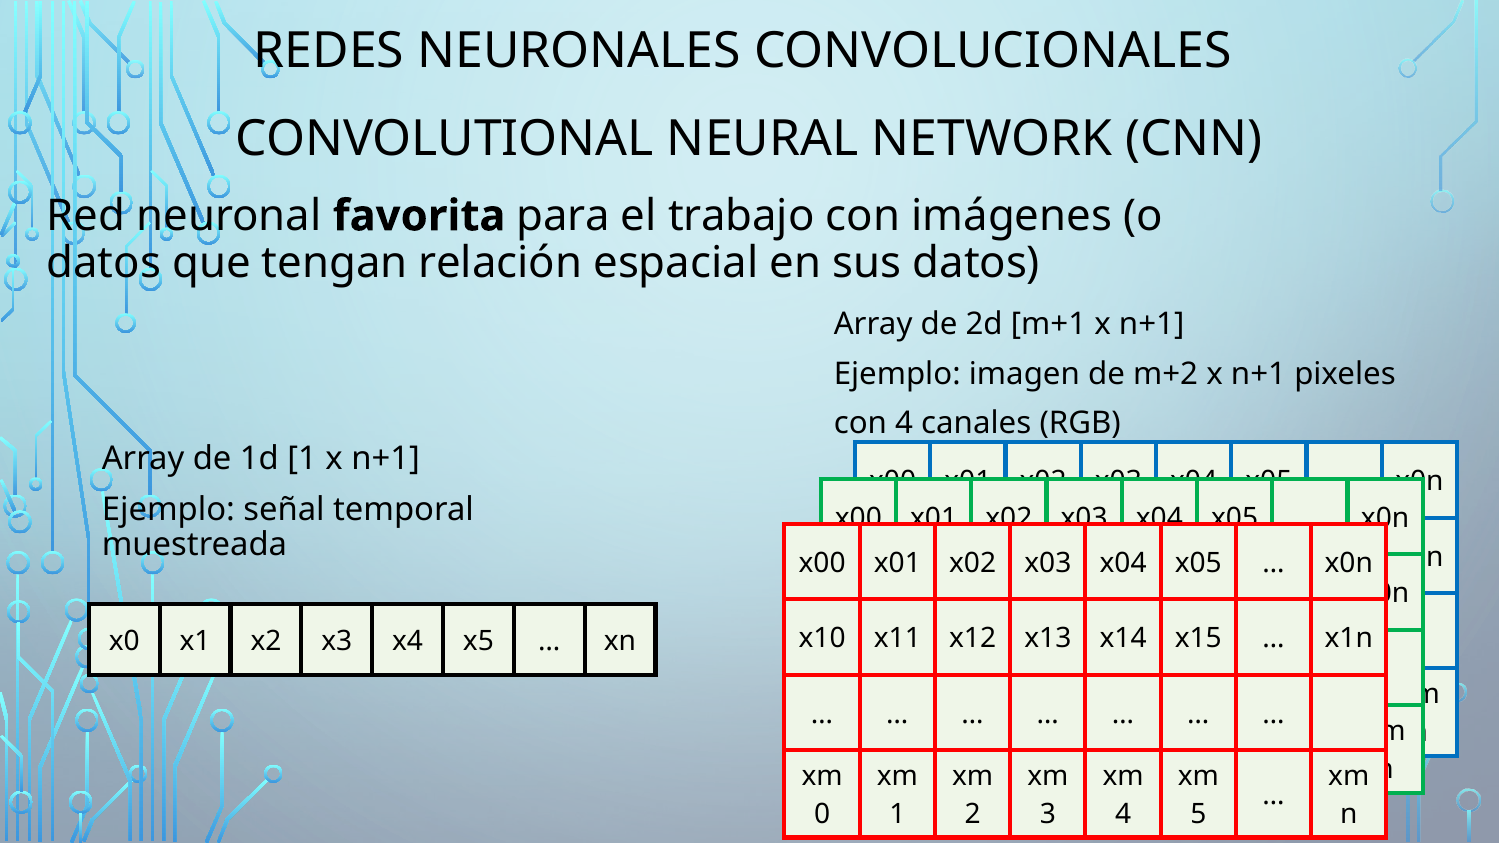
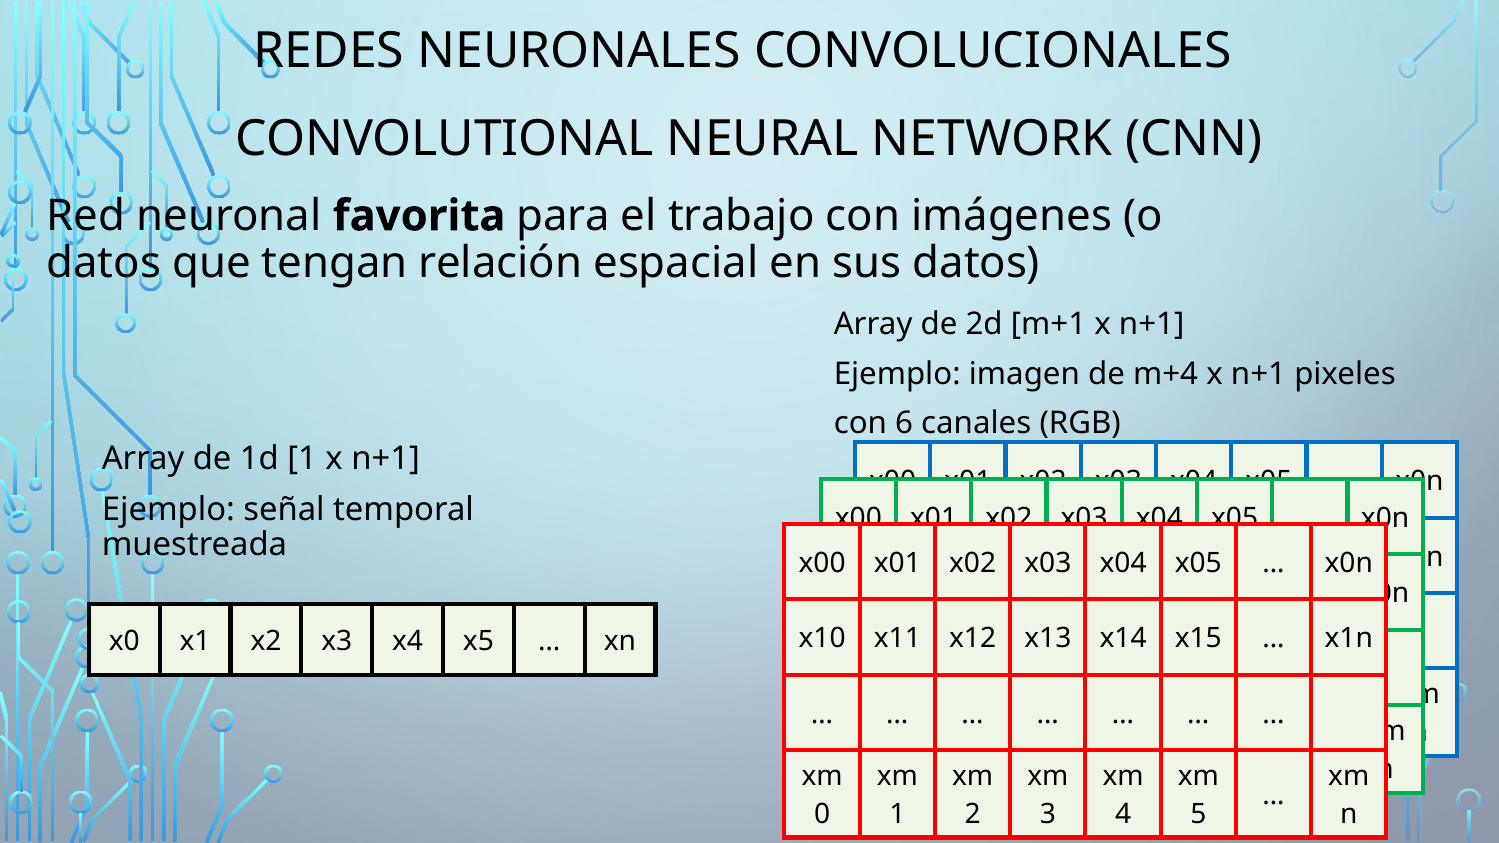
m+2: m+2 -> m+4 (1166, 374)
con 4: 4 -> 6 (904, 423)
